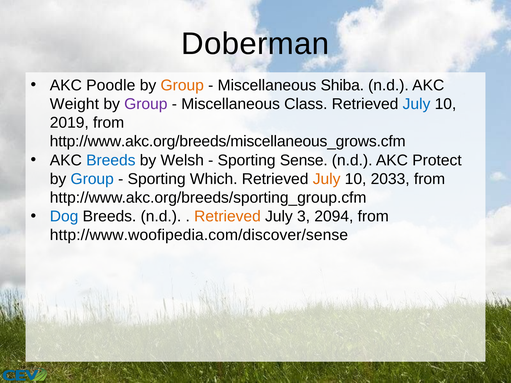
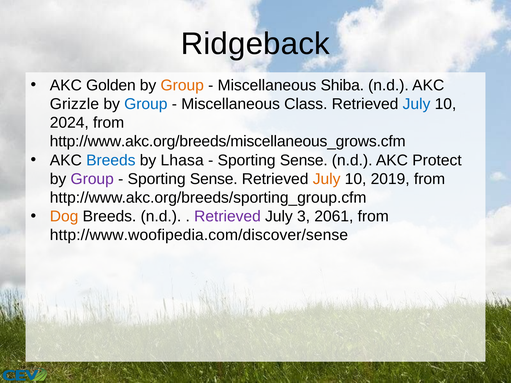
Doberman: Doberman -> Ridgeback (255, 44)
Poodle: Poodle -> Golden (111, 85)
Weight: Weight -> Grizzle (74, 104)
Group colour: purple -> blue (146, 104)
2019: 2019 -> 2024 (69, 123)
Welsh: Welsh -> Lhasa (182, 160)
Group colour: blue -> purple (92, 179)
Which: Which -> Sense (214, 179)
2033: 2033 -> 2019 (390, 179)
Dog colour: blue -> orange (64, 217)
Retrieved colour: orange -> purple (227, 217)
2094: 2094 -> 2061 (334, 217)
